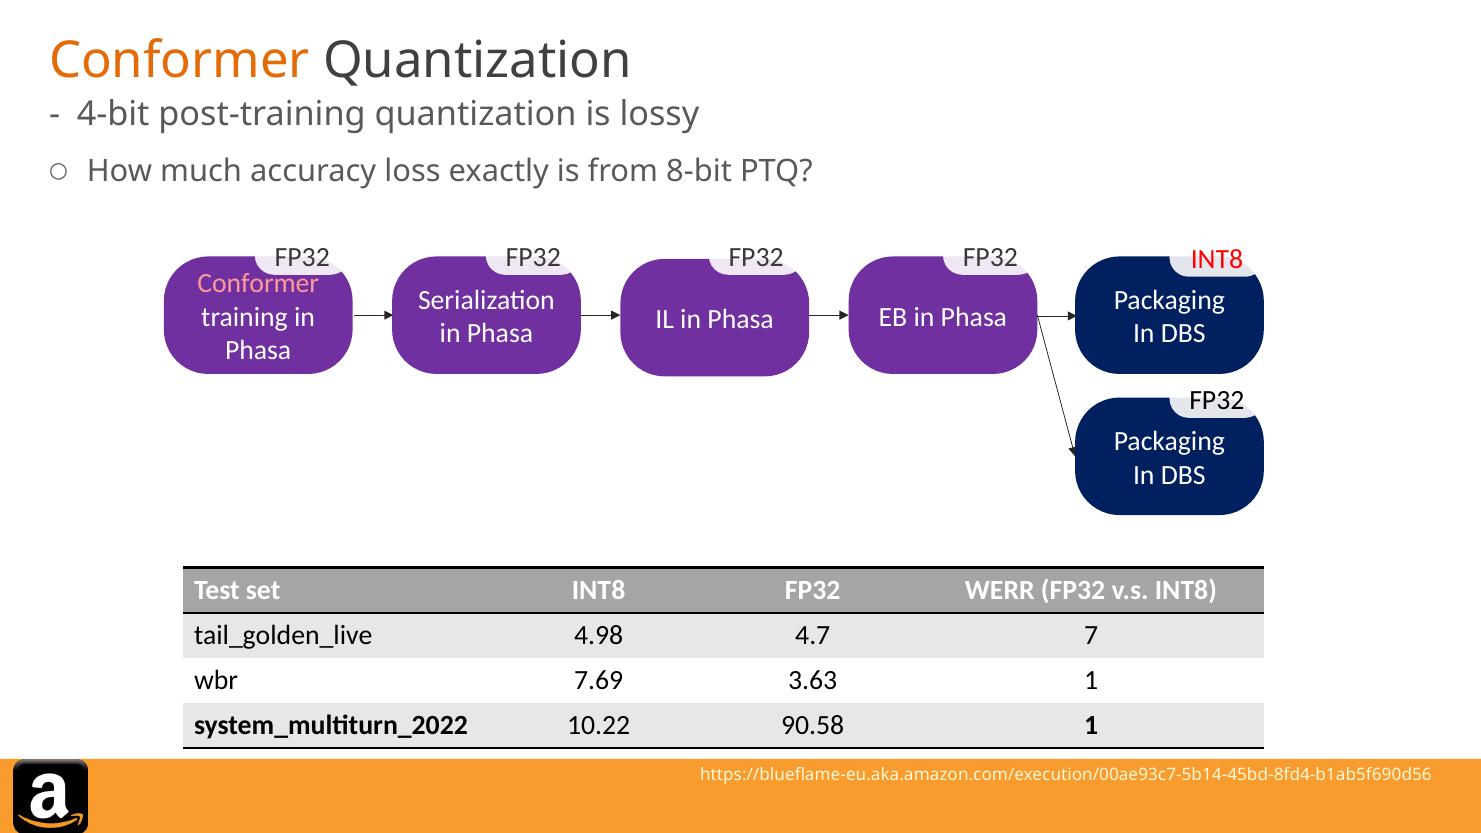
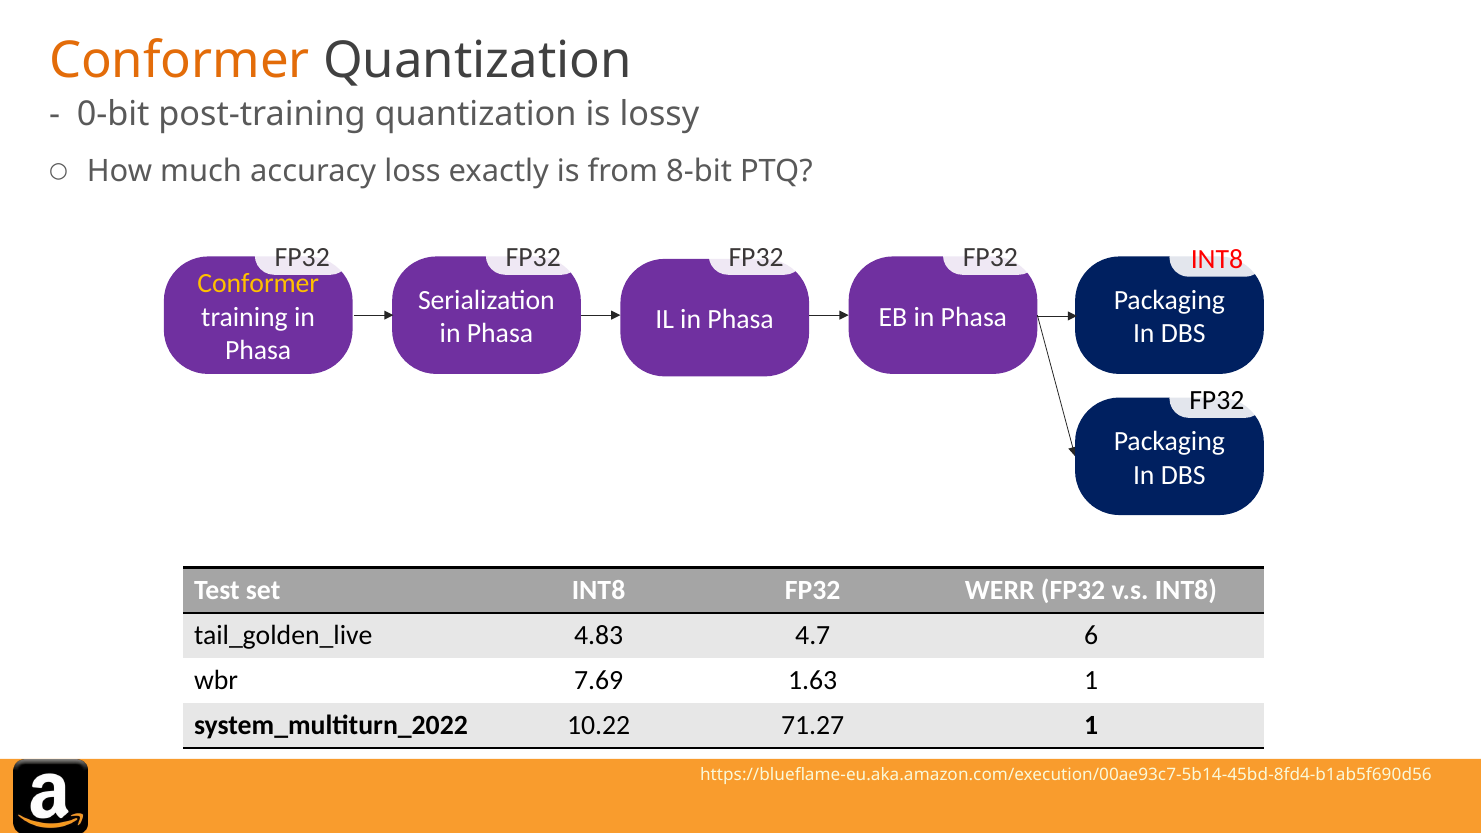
4-bit: 4-bit -> 0-bit (113, 114)
Conformer colour: pink -> yellow (258, 284)
4.98: 4.98 -> 4.83 (599, 636)
7: 7 -> 6 (1091, 636)
3.63: 3.63 -> 1.63 (813, 681)
90.58: 90.58 -> 71.27 (813, 726)
